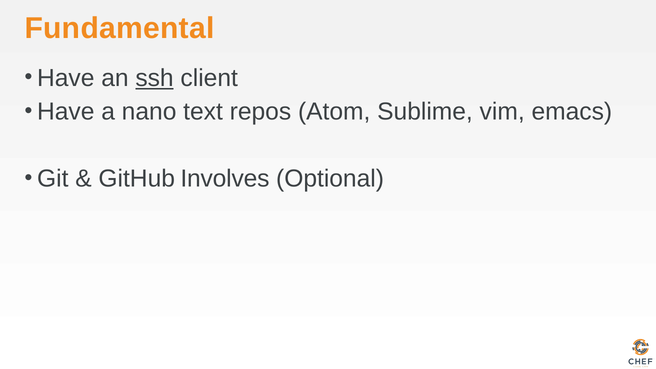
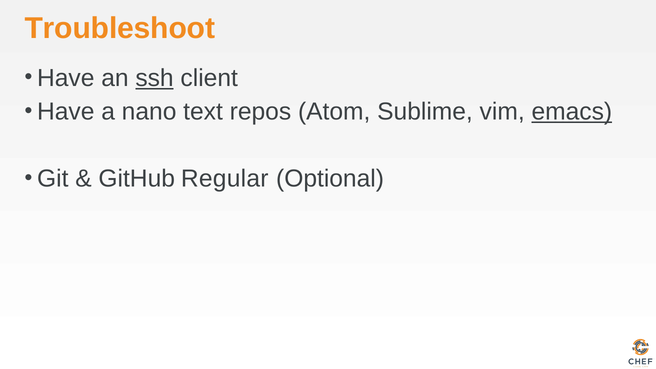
Fundamental: Fundamental -> Troubleshoot (120, 28)
emacs underline: none -> present (572, 112)
Involves: Involves -> Regular (225, 179)
